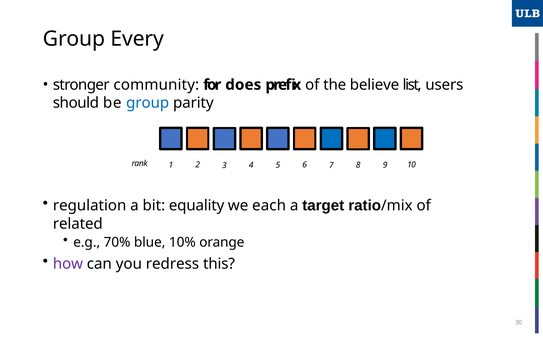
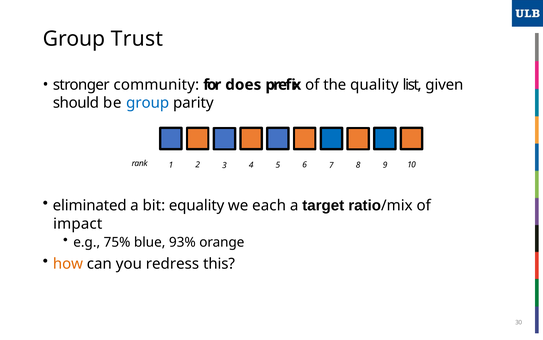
Every: Every -> Trust (137, 39)
believe: believe -> quality (374, 85)
users: users -> given (444, 85)
regulation: regulation -> eliminated (90, 205)
related: related -> impact (78, 223)
70%: 70% -> 75% (117, 242)
10%: 10% -> 93% (182, 242)
how colour: purple -> orange (68, 263)
